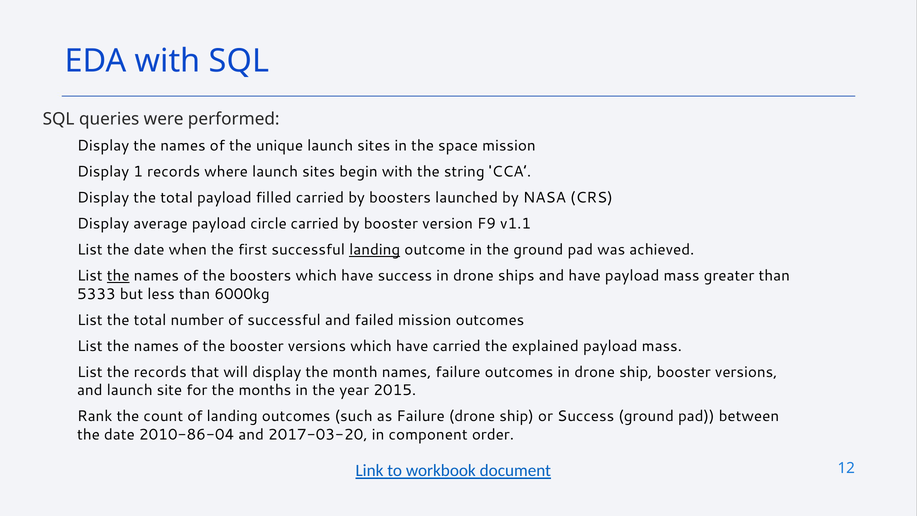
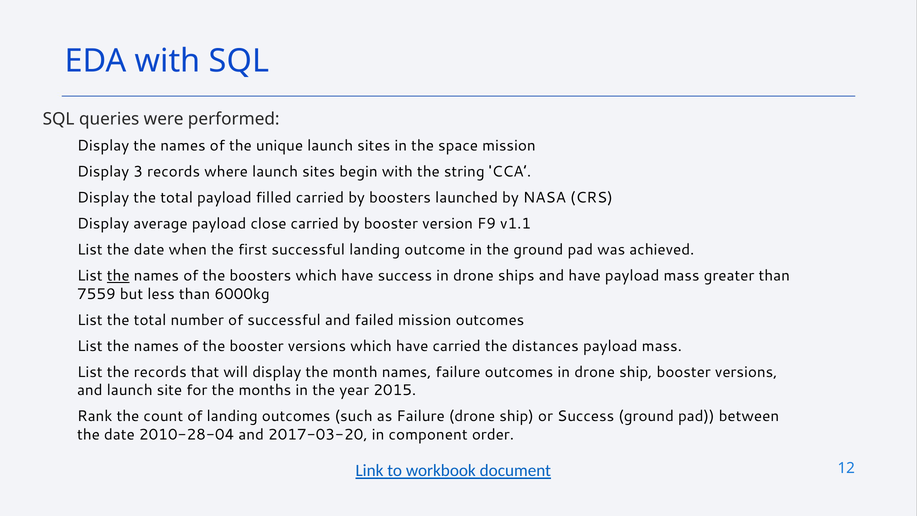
1: 1 -> 3 (138, 172)
circle: circle -> close (269, 224)
landing underline: present -> none (375, 250)
5333: 5333 -> 7559 (96, 294)
explained: explained -> distances (545, 346)
2010-86-04: 2010-86-04 -> 2010-28-04 (187, 434)
